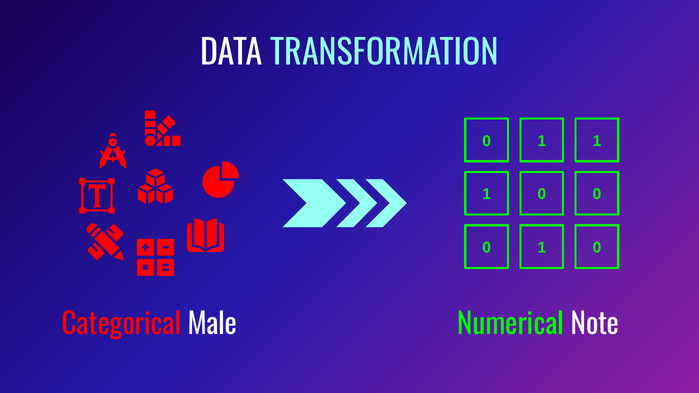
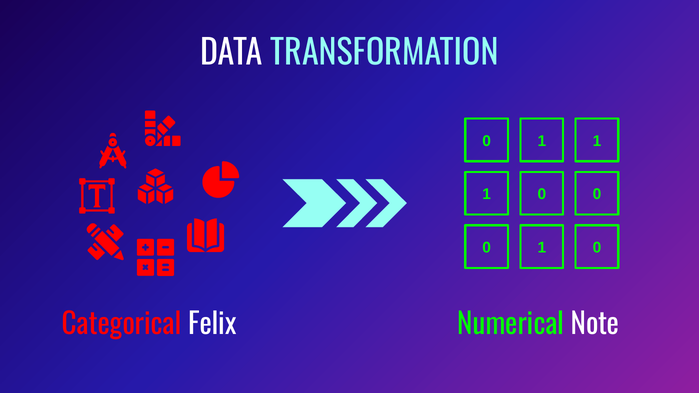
Male: Male -> Felix (212, 325)
